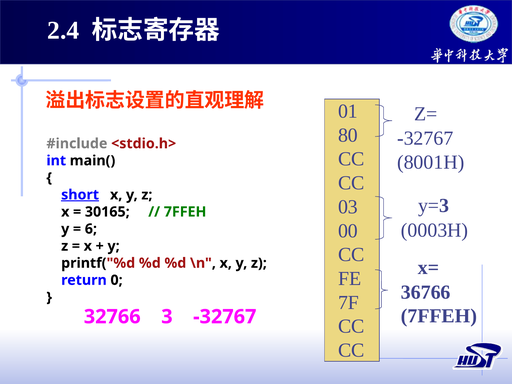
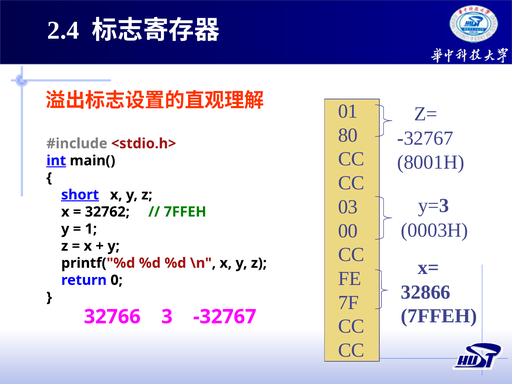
int underline: none -> present (56, 161)
30165: 30165 -> 32762 (107, 212)
6: 6 -> 1 (91, 229)
36766: 36766 -> 32866 (426, 292)
